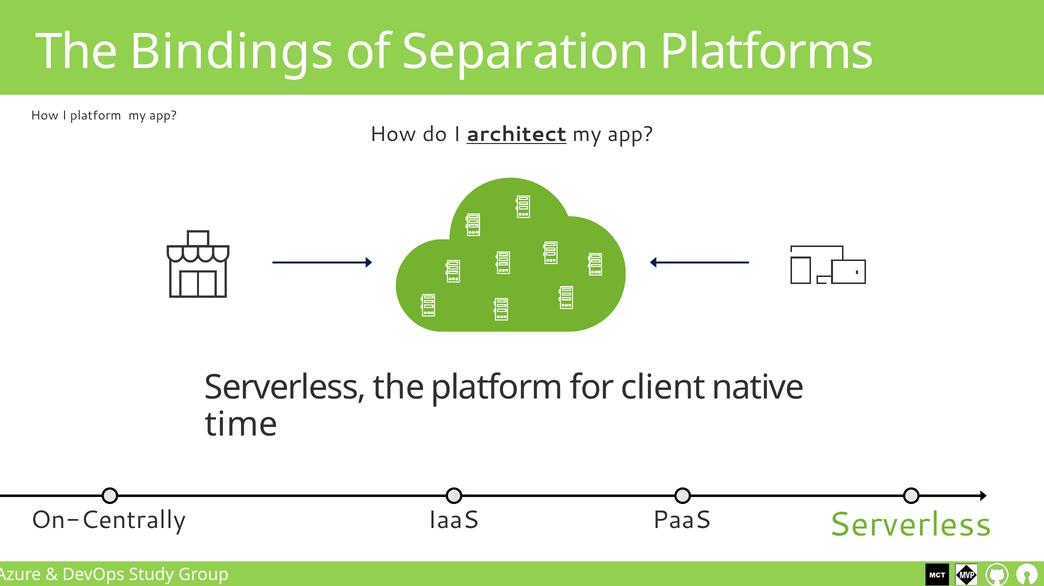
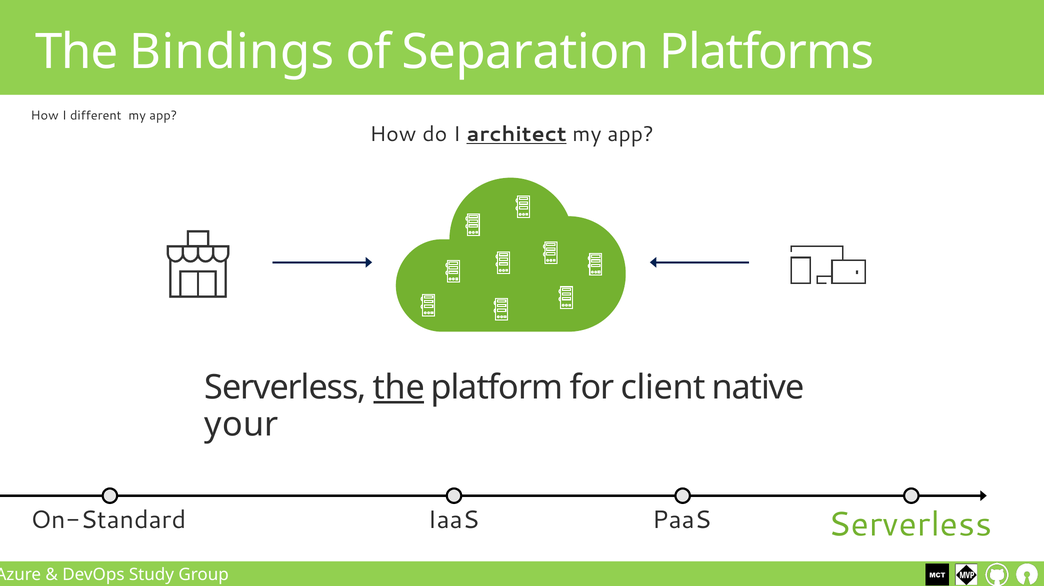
I platform: platform -> different (96, 115)
the underline: none -> present (399, 388)
time: time -> your (241, 425)
On-Centrally: On-Centrally -> On-Standard (108, 520)
